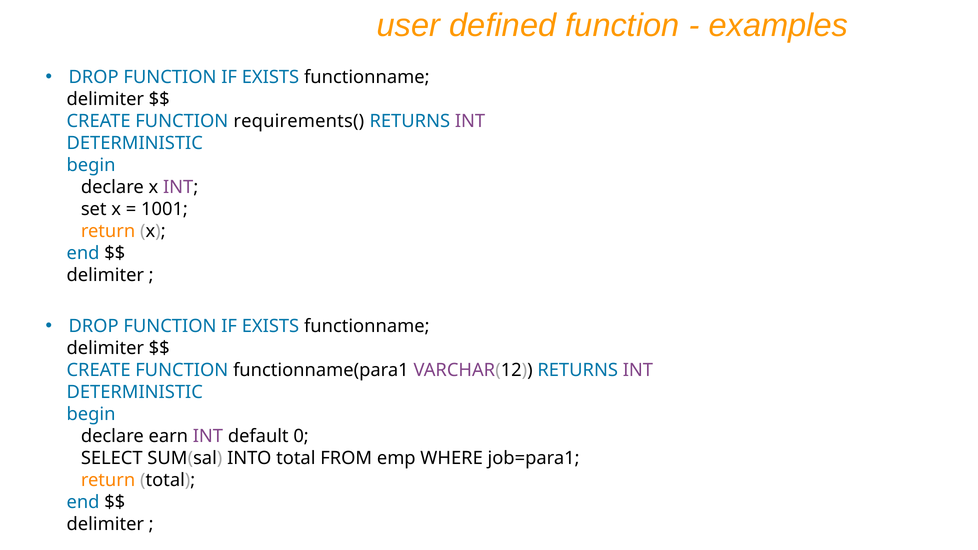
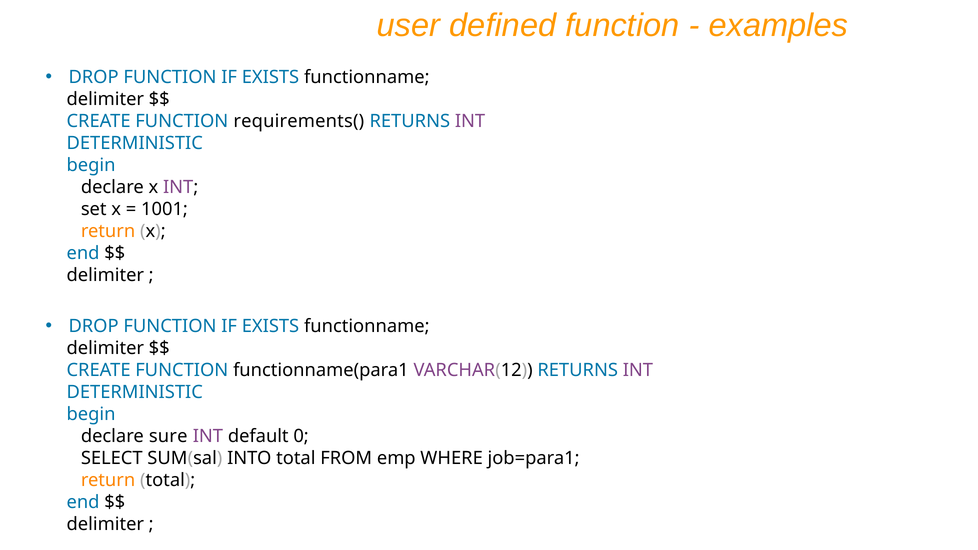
earn: earn -> sure (168, 436)
